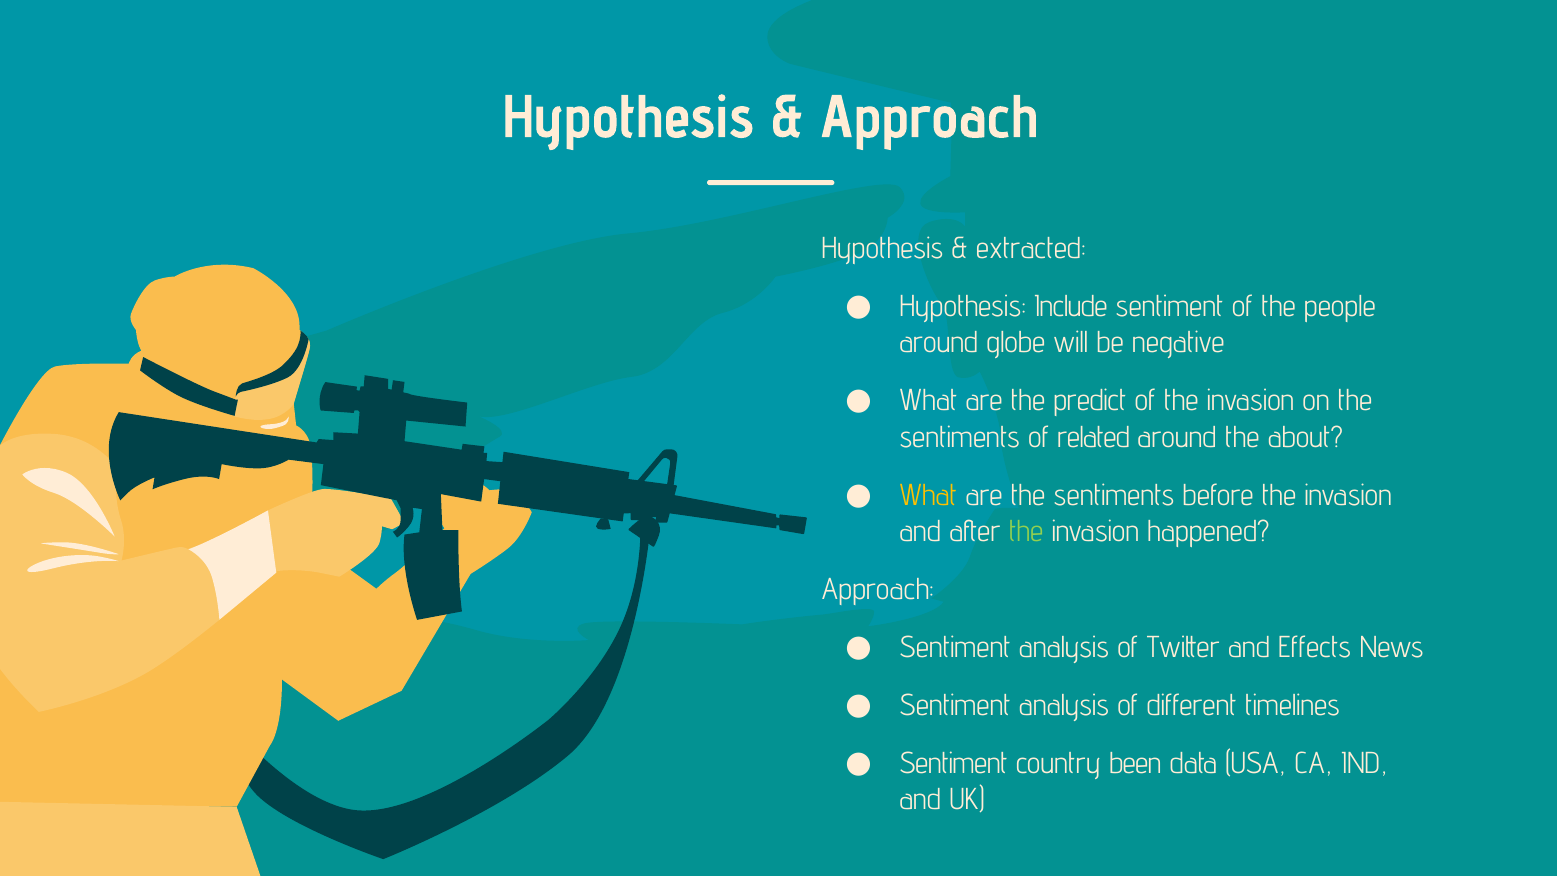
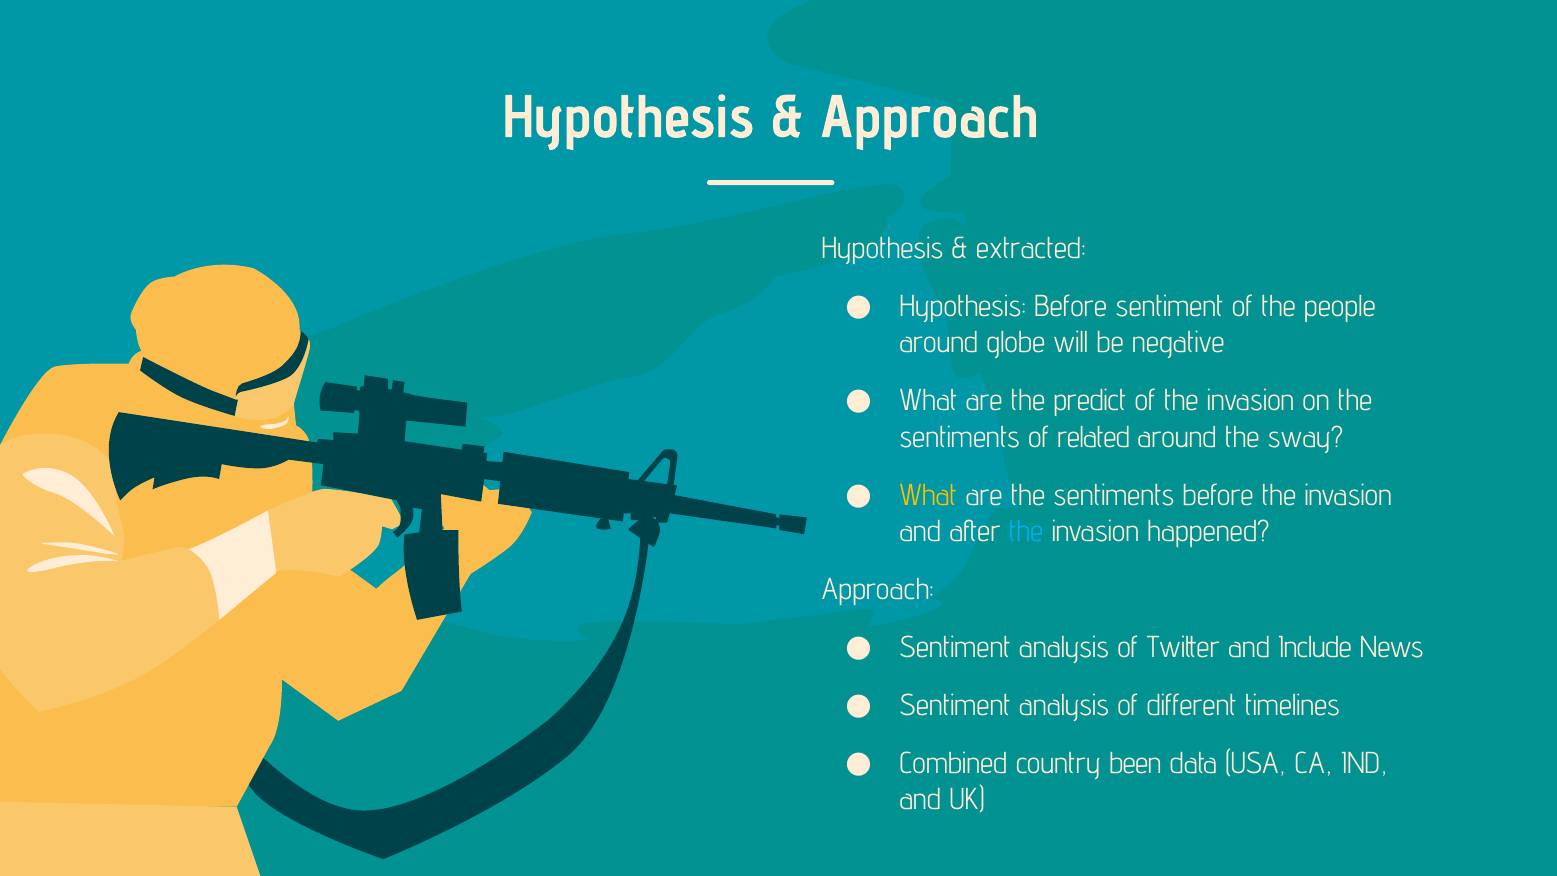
Hypothesis Include: Include -> Before (1071, 306)
about: about -> sway (1306, 437)
the colour: light green -> light blue (1026, 531)
Effects: Effects -> Include (1315, 647)
Sentiment: Sentiment -> Combined (953, 763)
